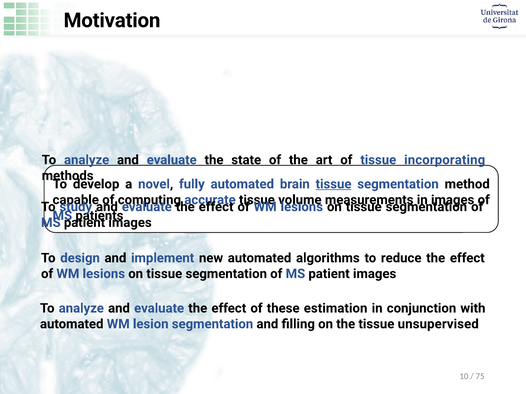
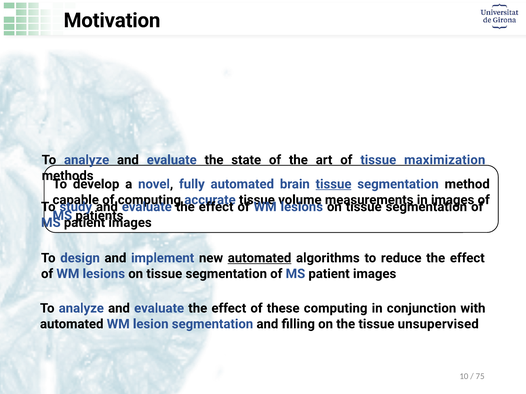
incorporating: incorporating -> maximization (445, 160)
automated underline: none -> present (260, 258)
these estimation: estimation -> computing (336, 309)
